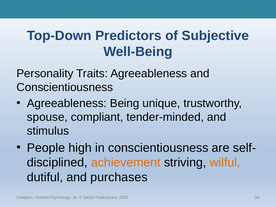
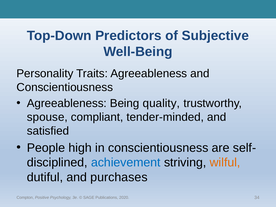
unique: unique -> quality (161, 103)
stimulus: stimulus -> satisfied (48, 131)
achievement colour: orange -> blue (126, 162)
